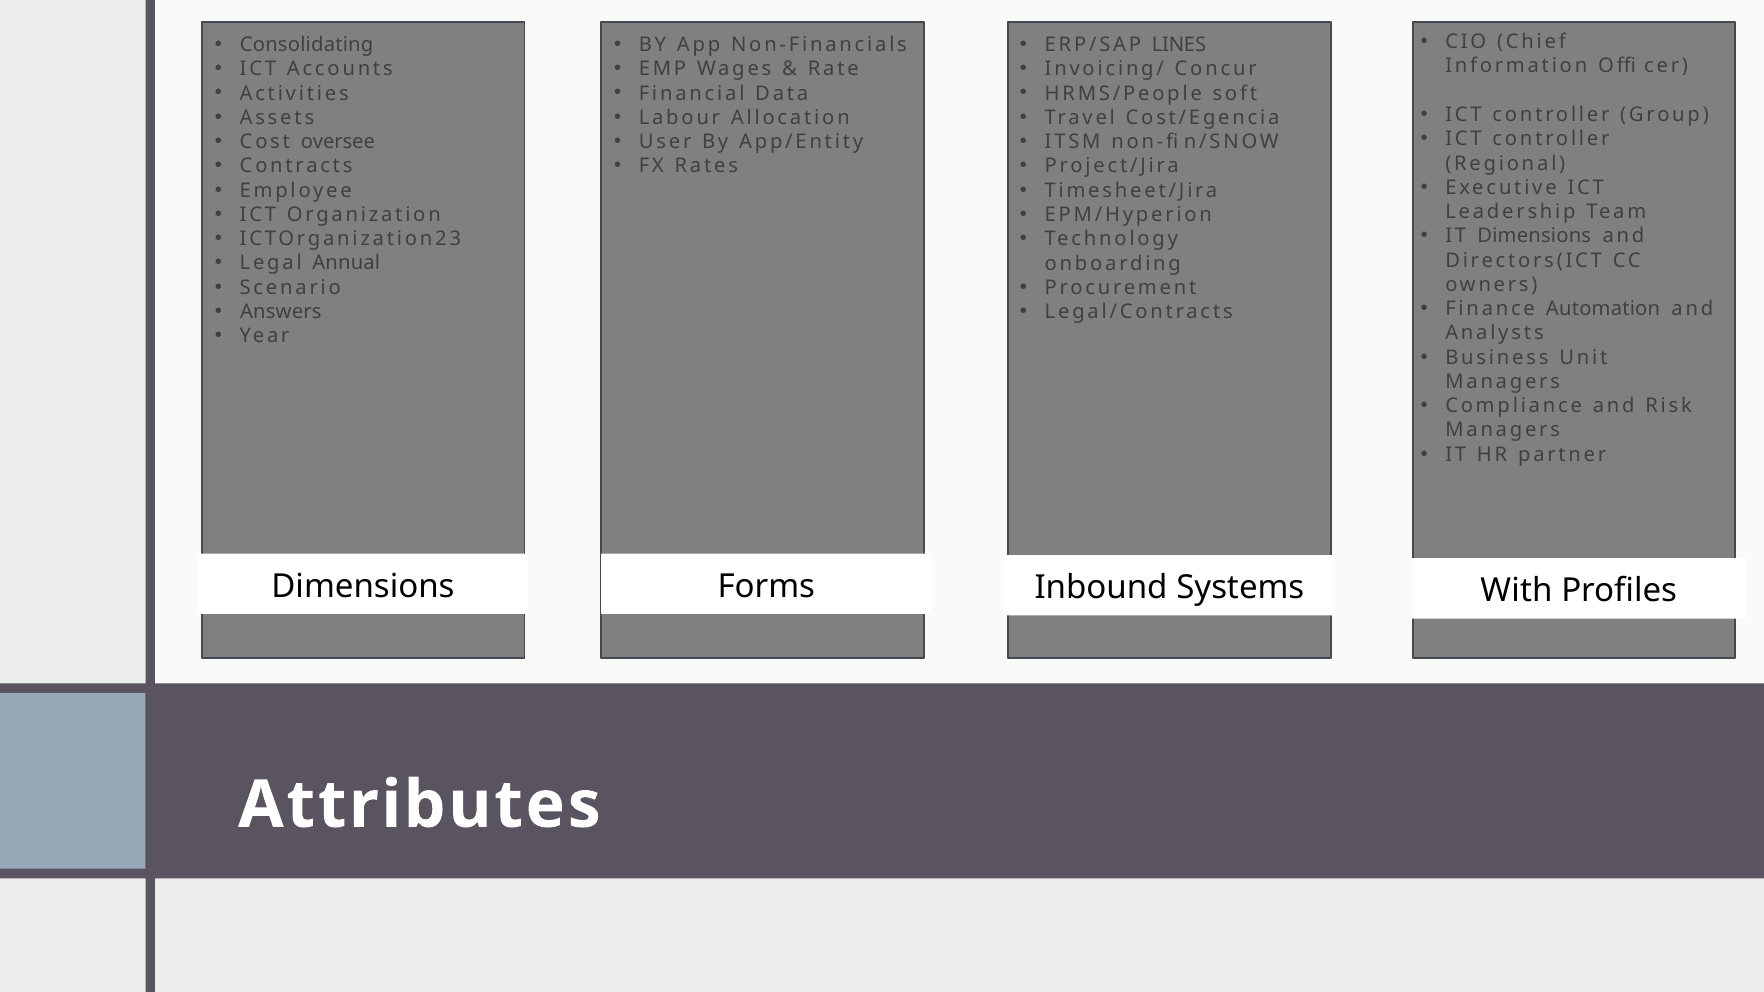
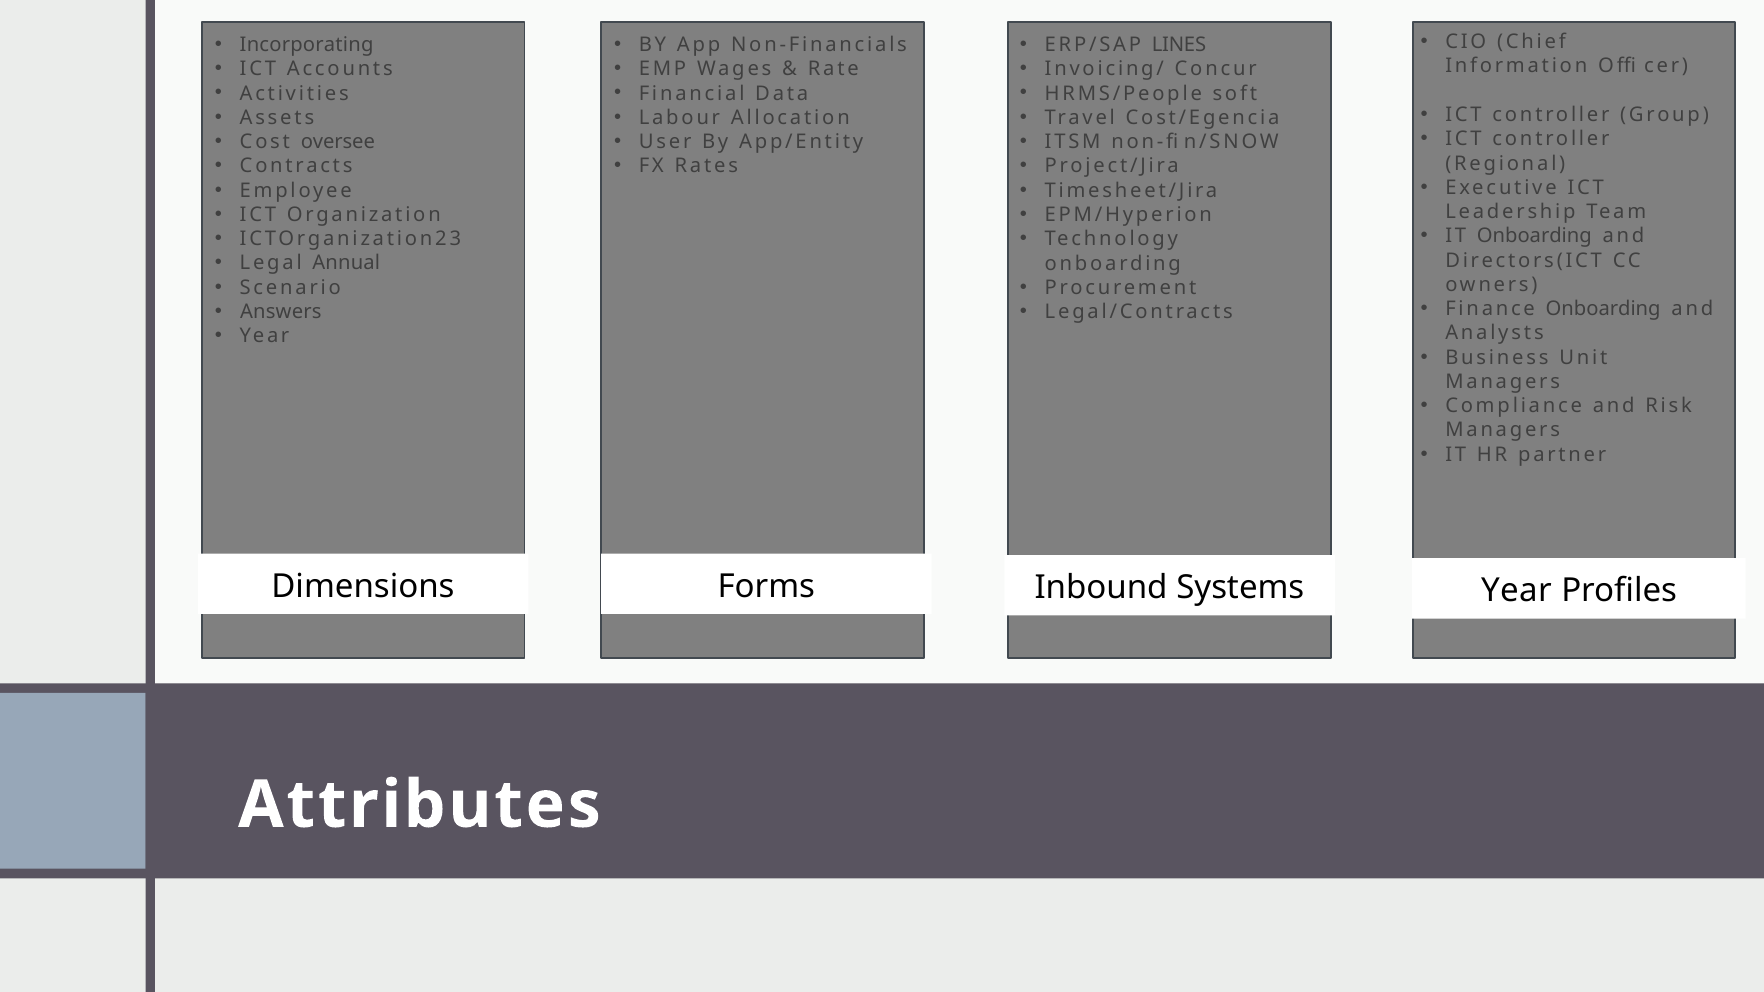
Consolidating: Consolidating -> Incorporating (307, 45)
IT Dimensions: Dimensions -> Onboarding (1534, 236)
Finance Automation: Automation -> Onboarding (1603, 309)
With: With -> Year (1516, 591)
